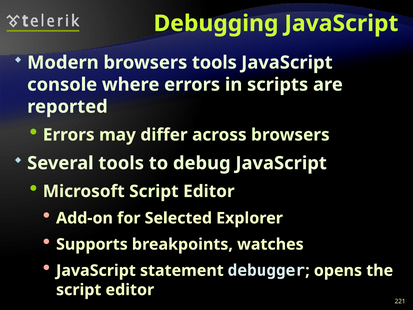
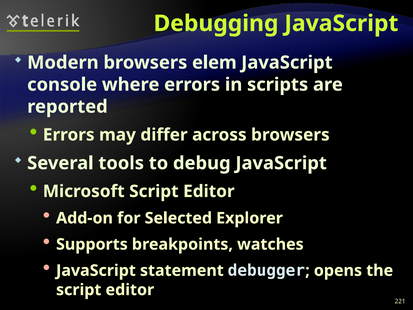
browsers tools: tools -> elem (214, 63)
